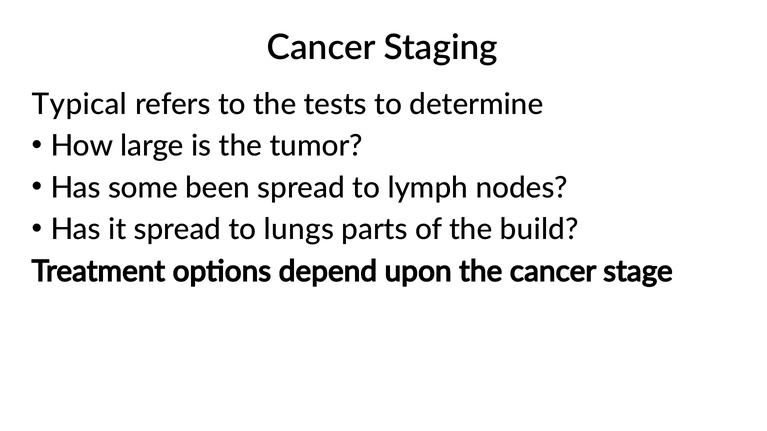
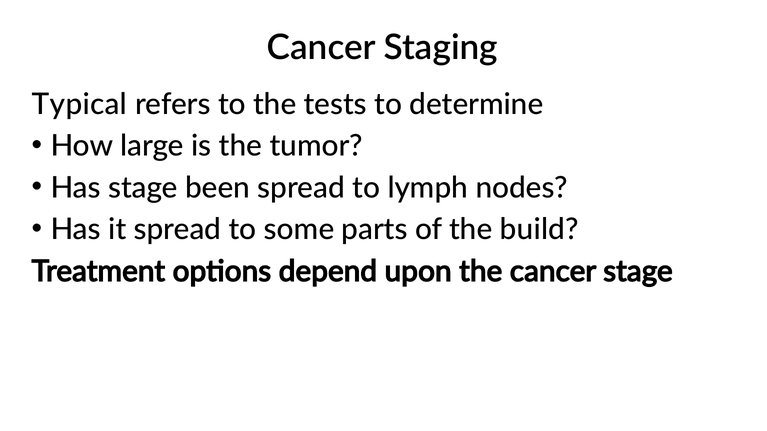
Has some: some -> stage (143, 188)
lungs: lungs -> some (299, 230)
